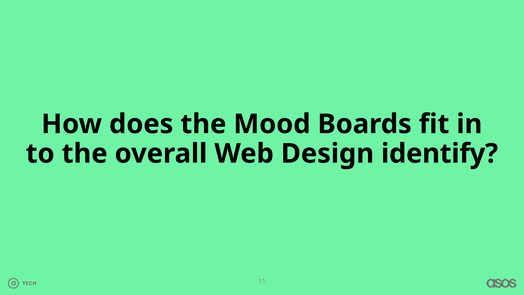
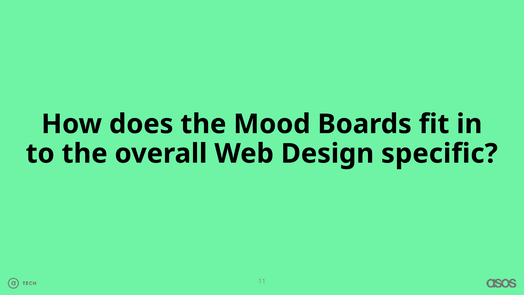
identify: identify -> specific (439, 154)
